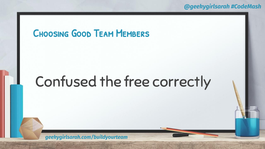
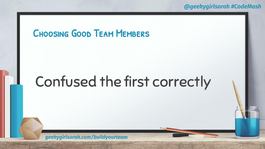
free: free -> first (137, 82)
